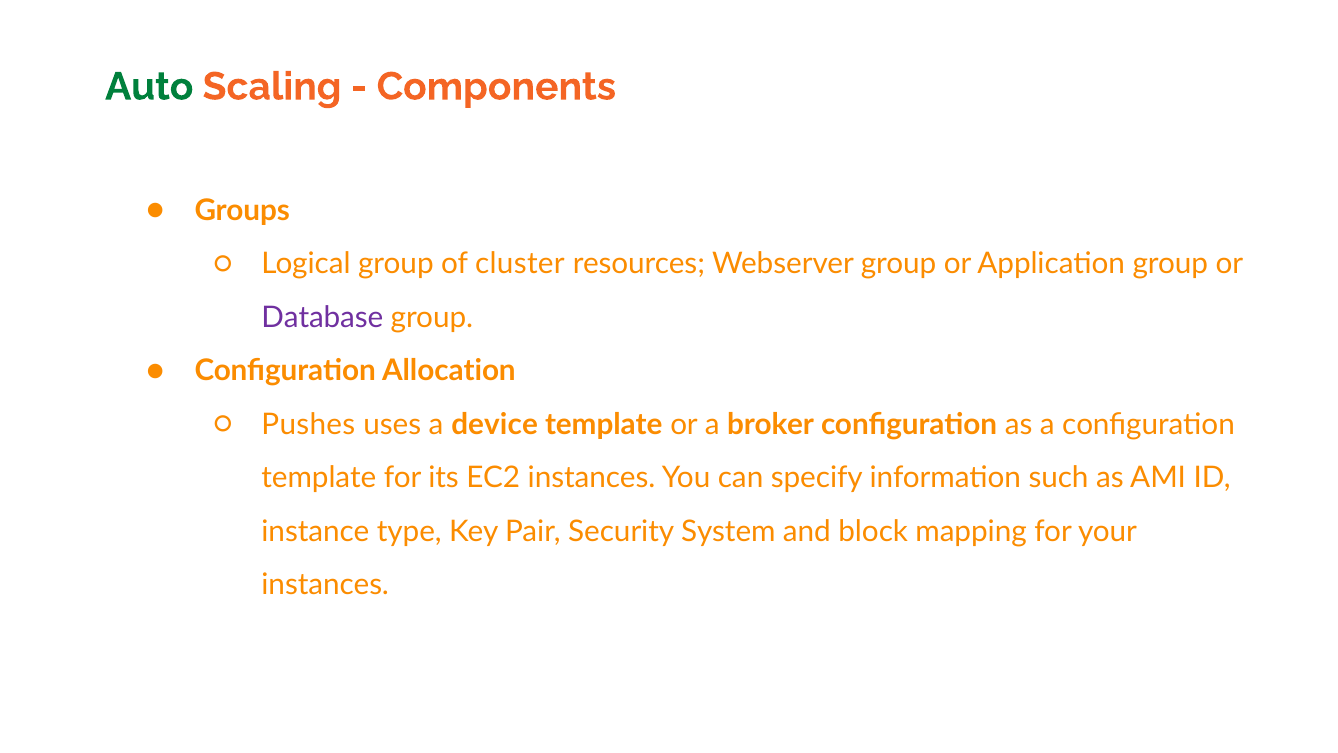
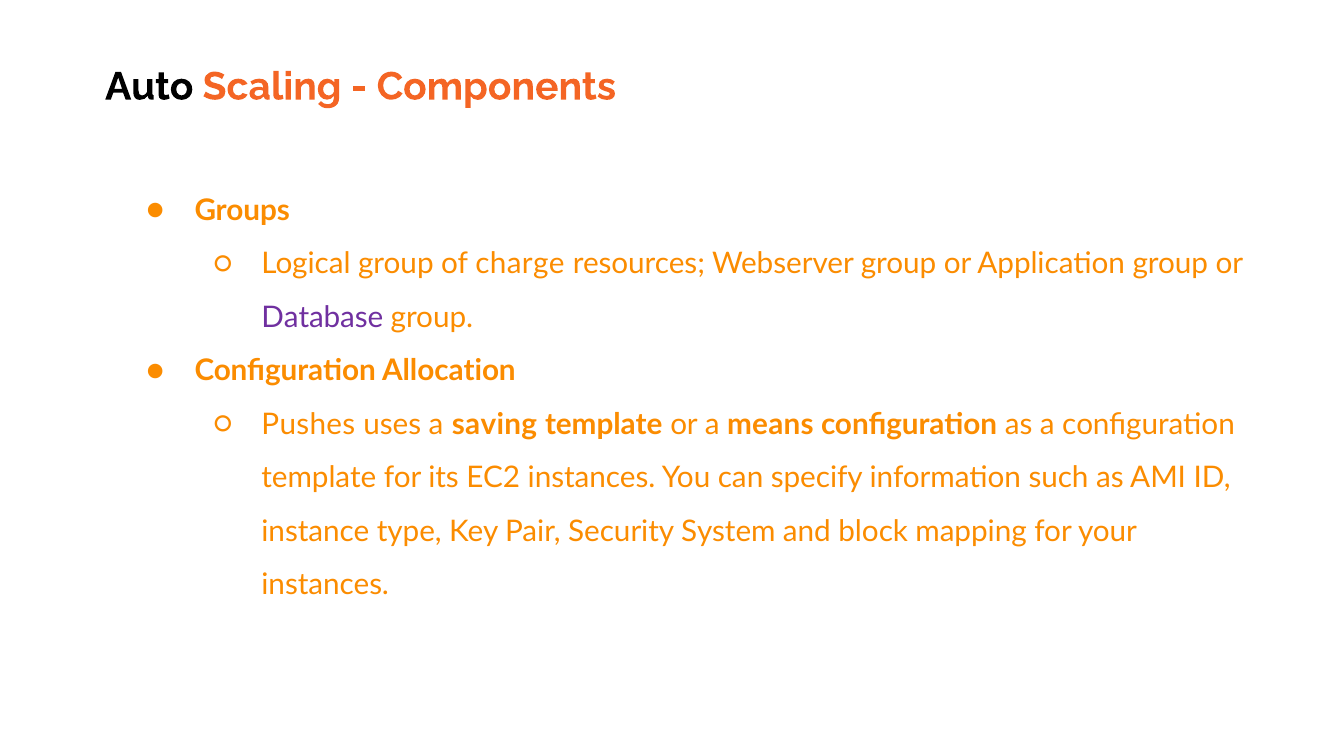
Auto colour: green -> black (149, 87)
cluster: cluster -> charge (520, 264)
device: device -> saving (494, 424)
broker: broker -> means (770, 424)
